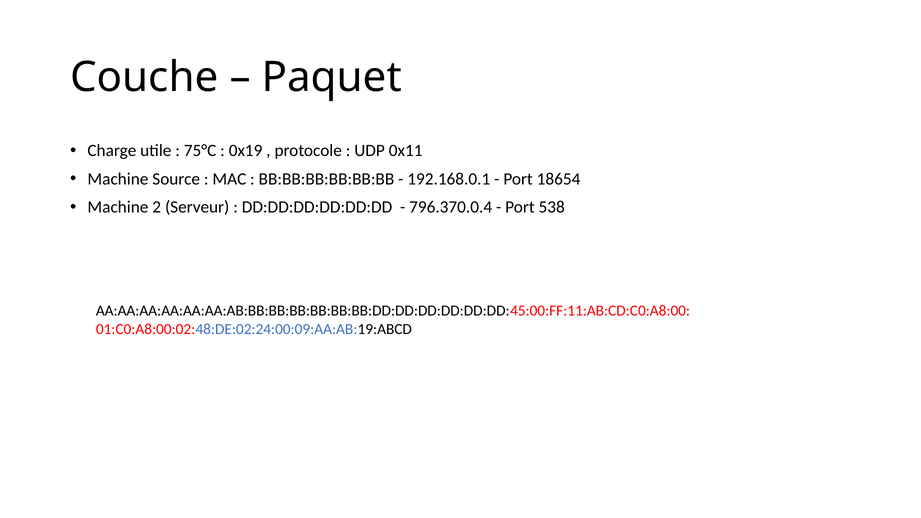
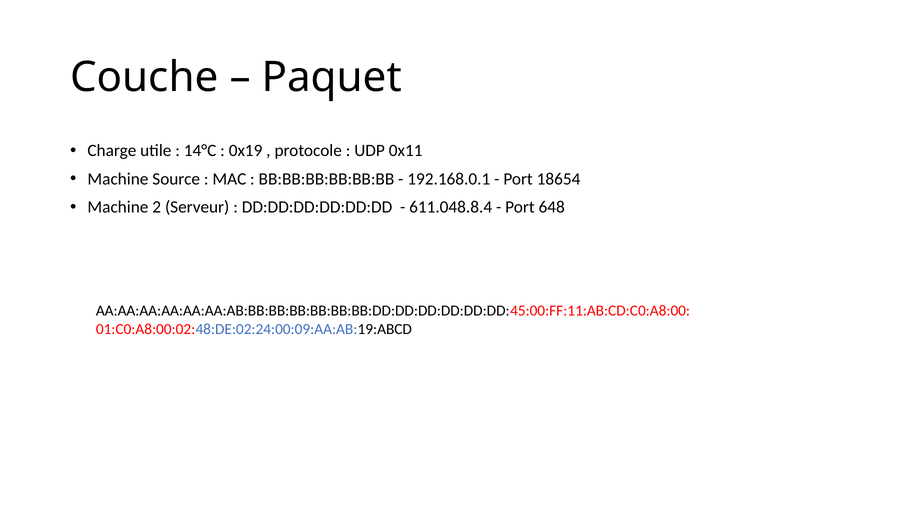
75°C: 75°C -> 14°C (200, 151)
796.370.0.4: 796.370.0.4 -> 611.048.8.4 (451, 207)
538: 538 -> 648 (552, 207)
